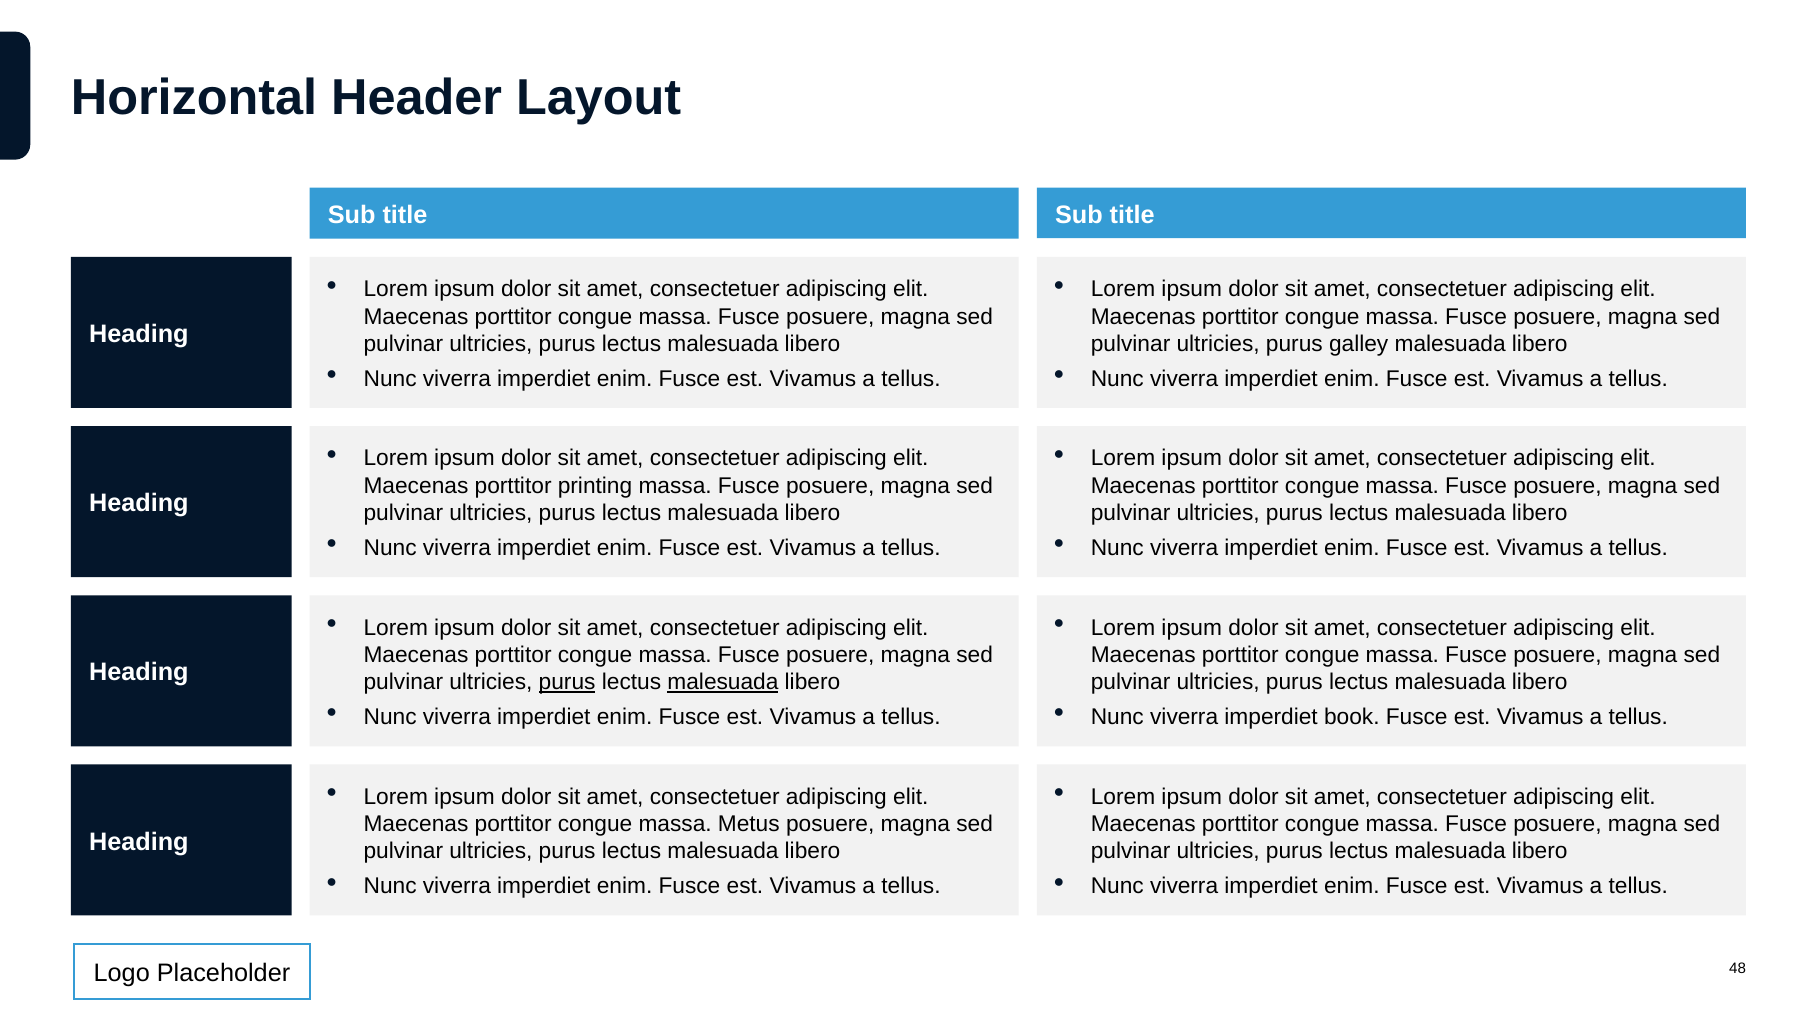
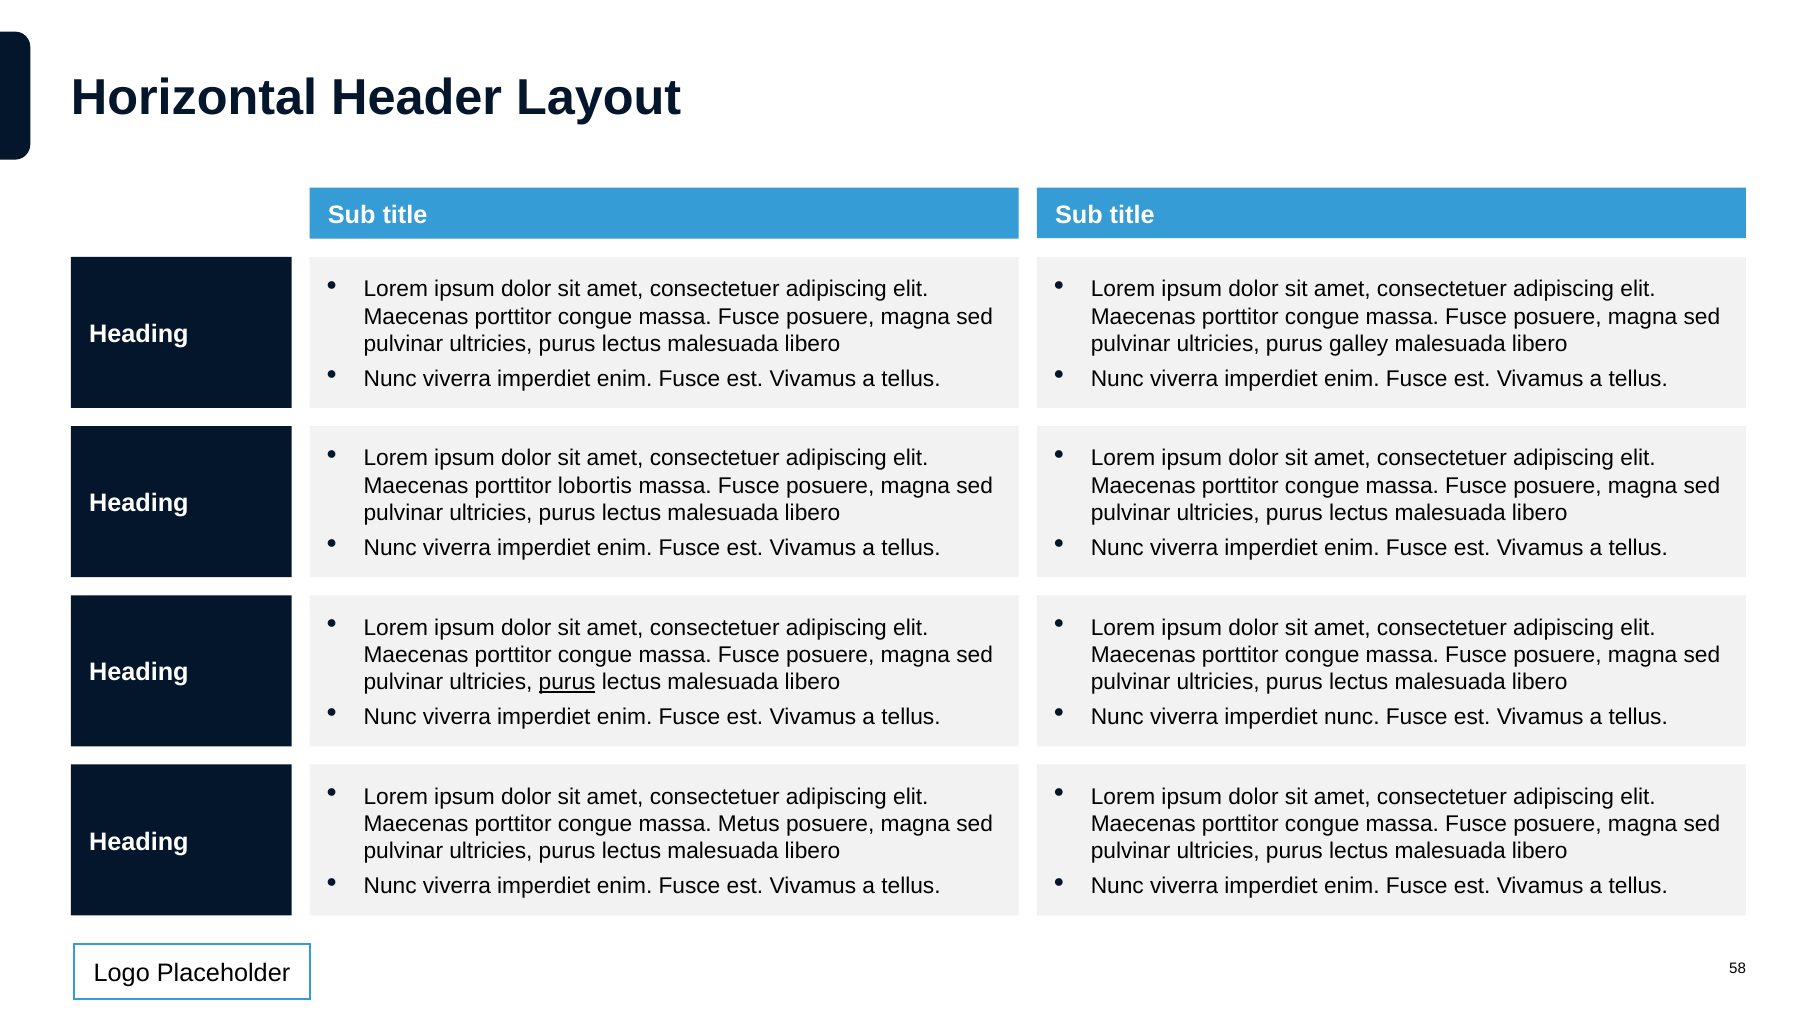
printing: printing -> lobortis (595, 486)
malesuada underline: present -> none (723, 682)
imperdiet book: book -> nunc (1352, 717)
48: 48 -> 58 (1738, 968)
